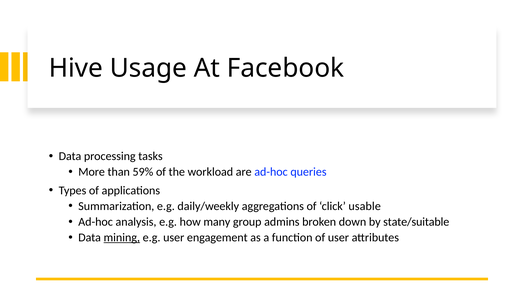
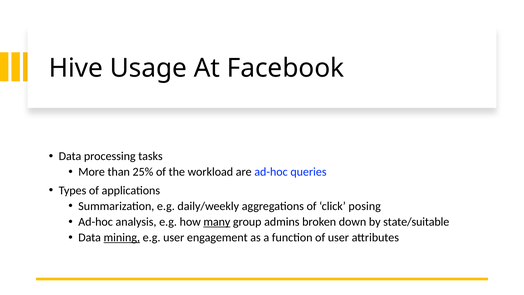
59%: 59% -> 25% (143, 172)
usable: usable -> posing (365, 206)
many underline: none -> present (217, 222)
